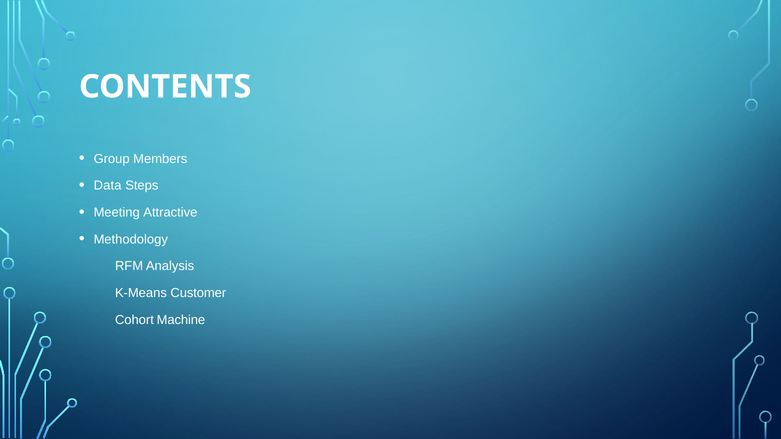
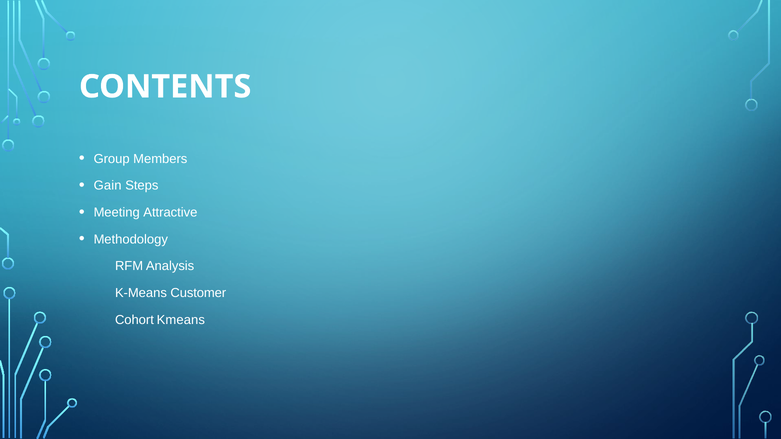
Data: Data -> Gain (108, 186)
Machine: Machine -> Kmeans (181, 320)
